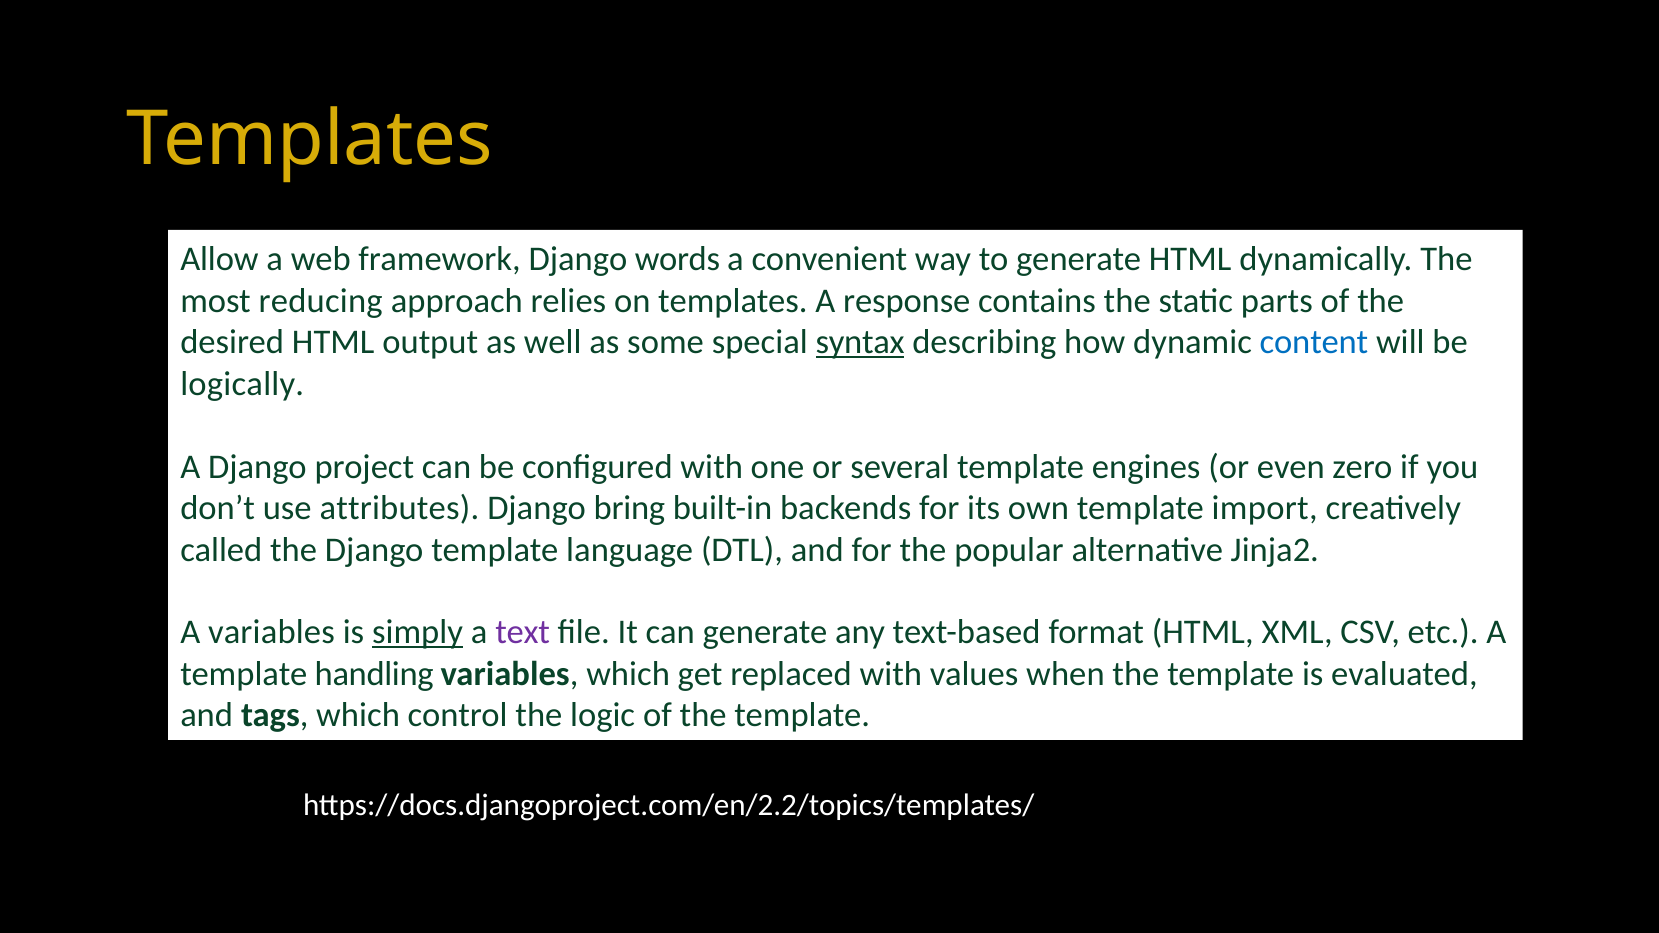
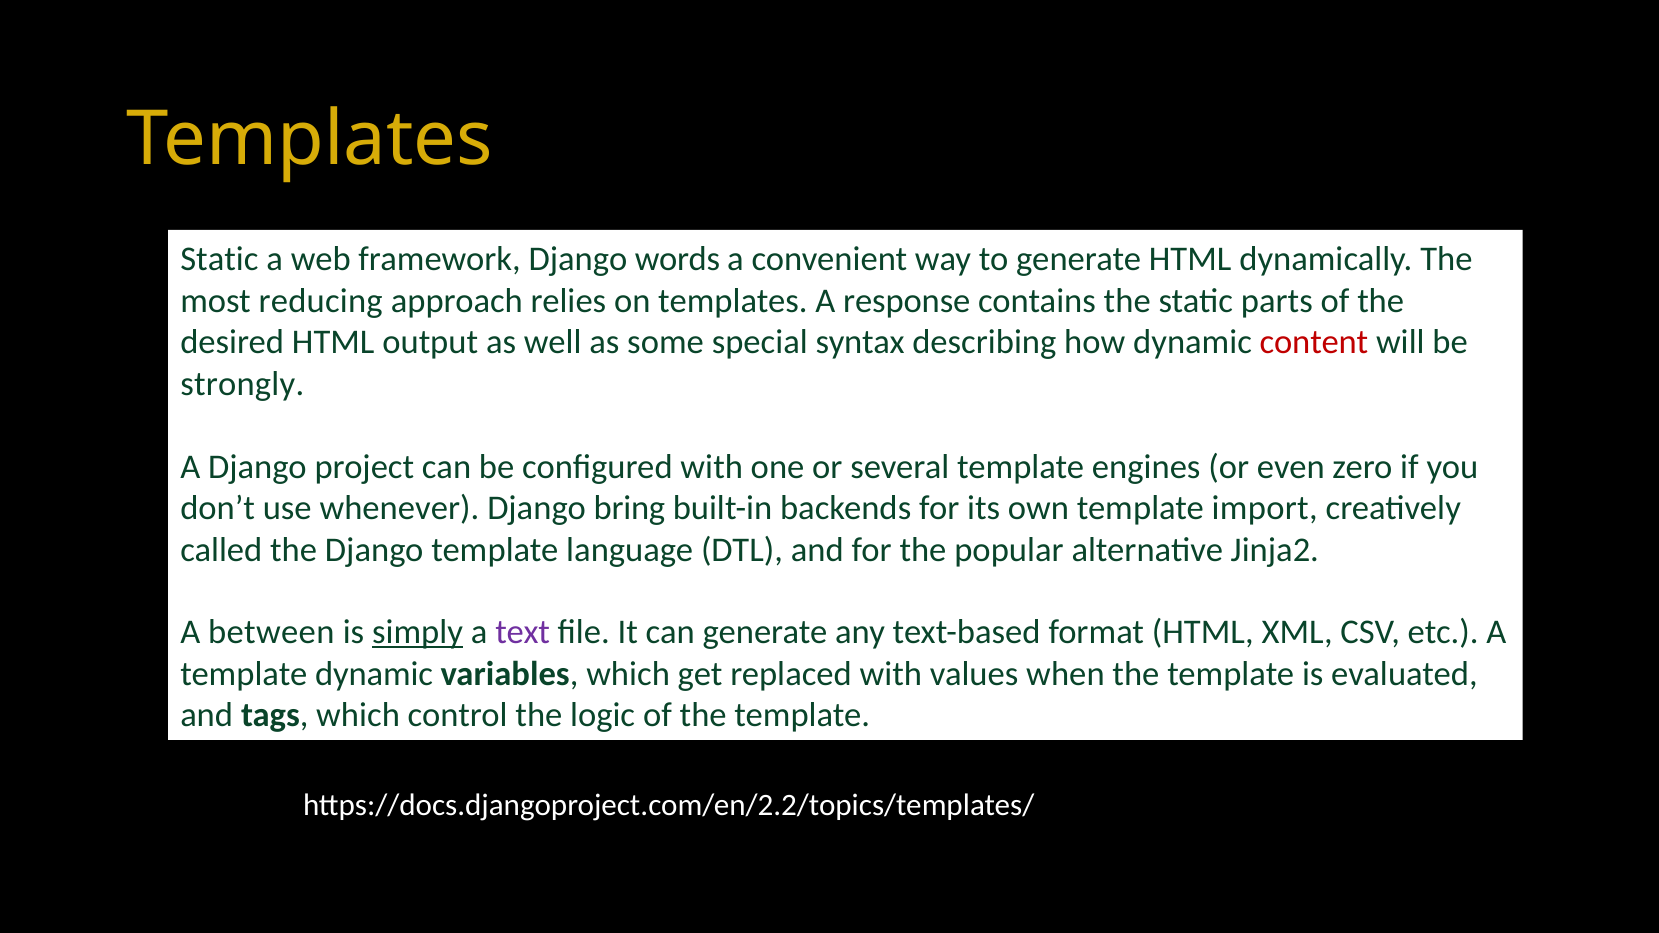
Allow: Allow -> Static (219, 259)
syntax underline: present -> none (860, 342)
content colour: blue -> red (1314, 342)
logically: logically -> strongly (242, 384)
attributes: attributes -> whenever (399, 508)
A variables: variables -> between (271, 633)
template handling: handling -> dynamic (374, 674)
